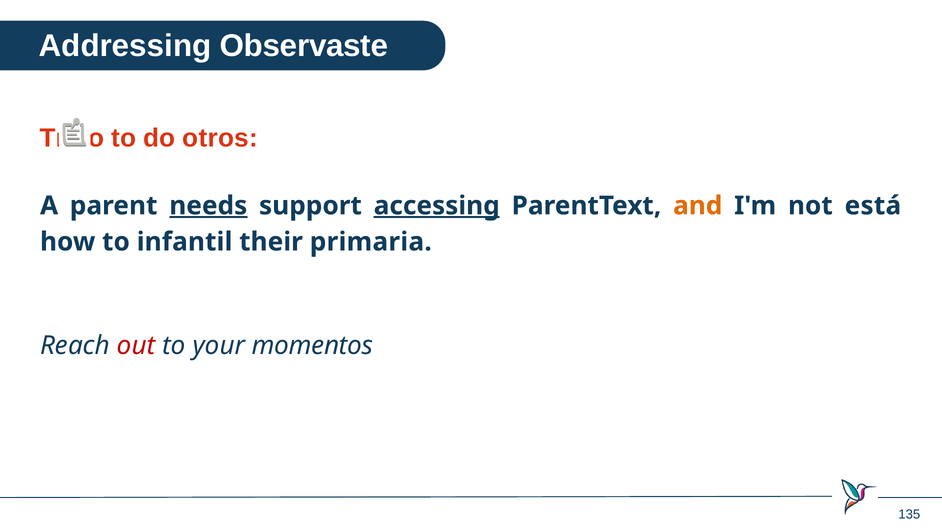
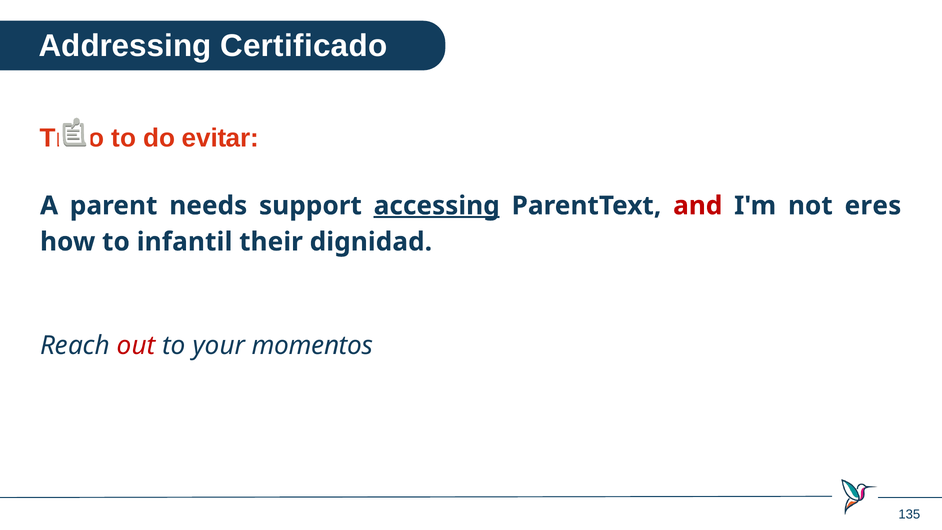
Observaste: Observaste -> Certificado (304, 46)
otros: otros -> evitar (220, 138)
needs underline: present -> none (208, 206)
and colour: orange -> red (698, 206)
está: está -> eres (873, 206)
primaria: primaria -> dignidad (371, 242)
